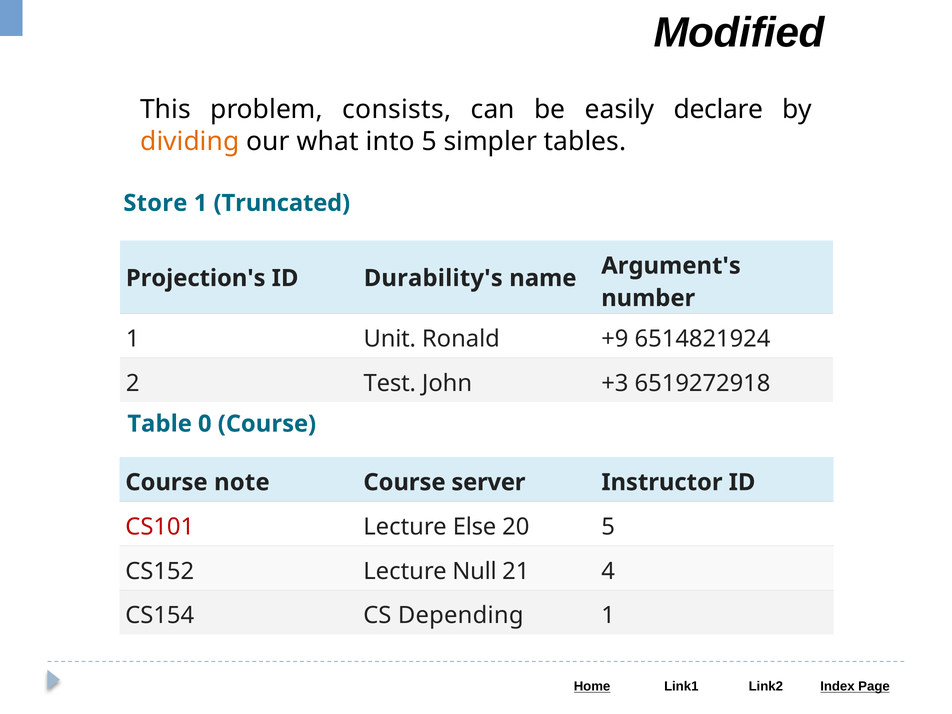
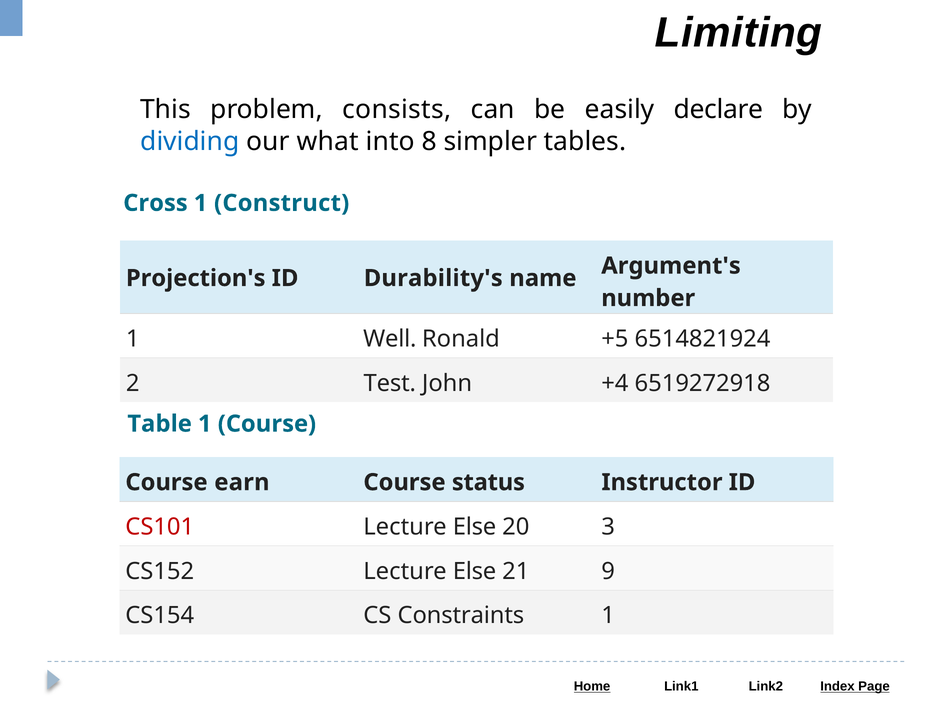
Modified: Modified -> Limiting (739, 33)
dividing colour: orange -> blue (190, 141)
into 5: 5 -> 8 (429, 141)
Store: Store -> Cross (155, 203)
Truncated: Truncated -> Construct (282, 203)
Unit: Unit -> Well (390, 339)
+9: +9 -> +5 (615, 339)
+3: +3 -> +4 (615, 383)
Table 0: 0 -> 1 (205, 424)
note: note -> earn (242, 482)
server: server -> status (488, 482)
20 5: 5 -> 3 (608, 527)
CS152 Lecture Null: Null -> Else (475, 571)
4: 4 -> 9 (608, 571)
Depending: Depending -> Constraints (461, 616)
